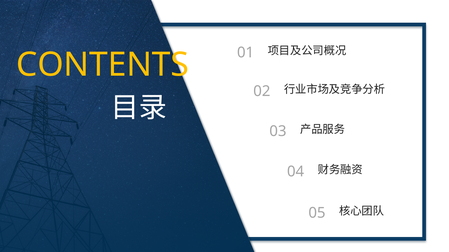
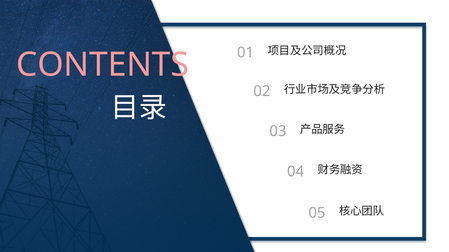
CONTENTS colour: yellow -> pink (103, 65)
